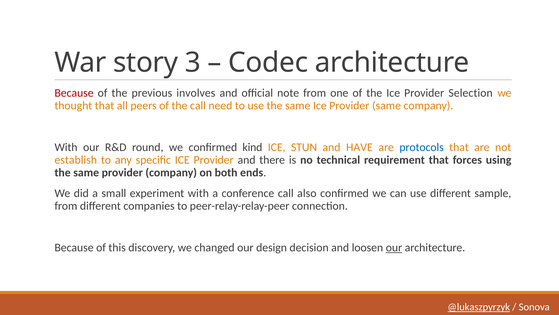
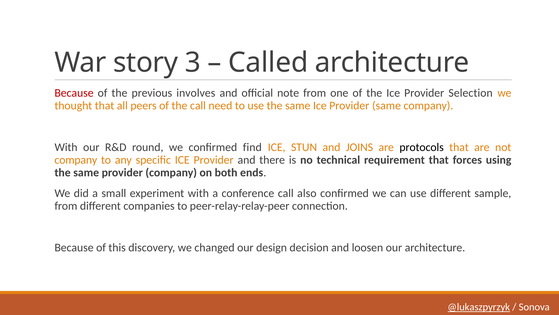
Codec: Codec -> Called (268, 63)
kind: kind -> find (252, 147)
HAVE: HAVE -> JOINS (360, 147)
protocols colour: blue -> black (422, 147)
establish: establish -> company (76, 160)
our underline: present -> none (394, 247)
